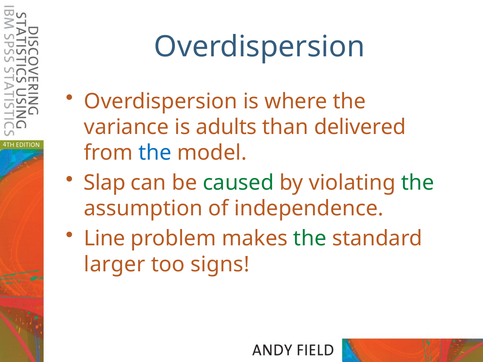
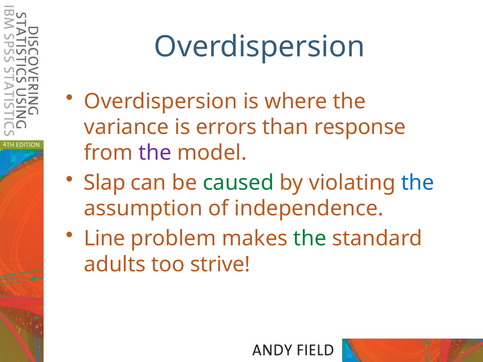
adults: adults -> errors (226, 127)
delivered: delivered -> response (360, 127)
the colour: blue -> purple (155, 153)
the colour: green -> blue (418, 183)
larger: larger -> adults (115, 265)
signs: signs -> strive (220, 265)
